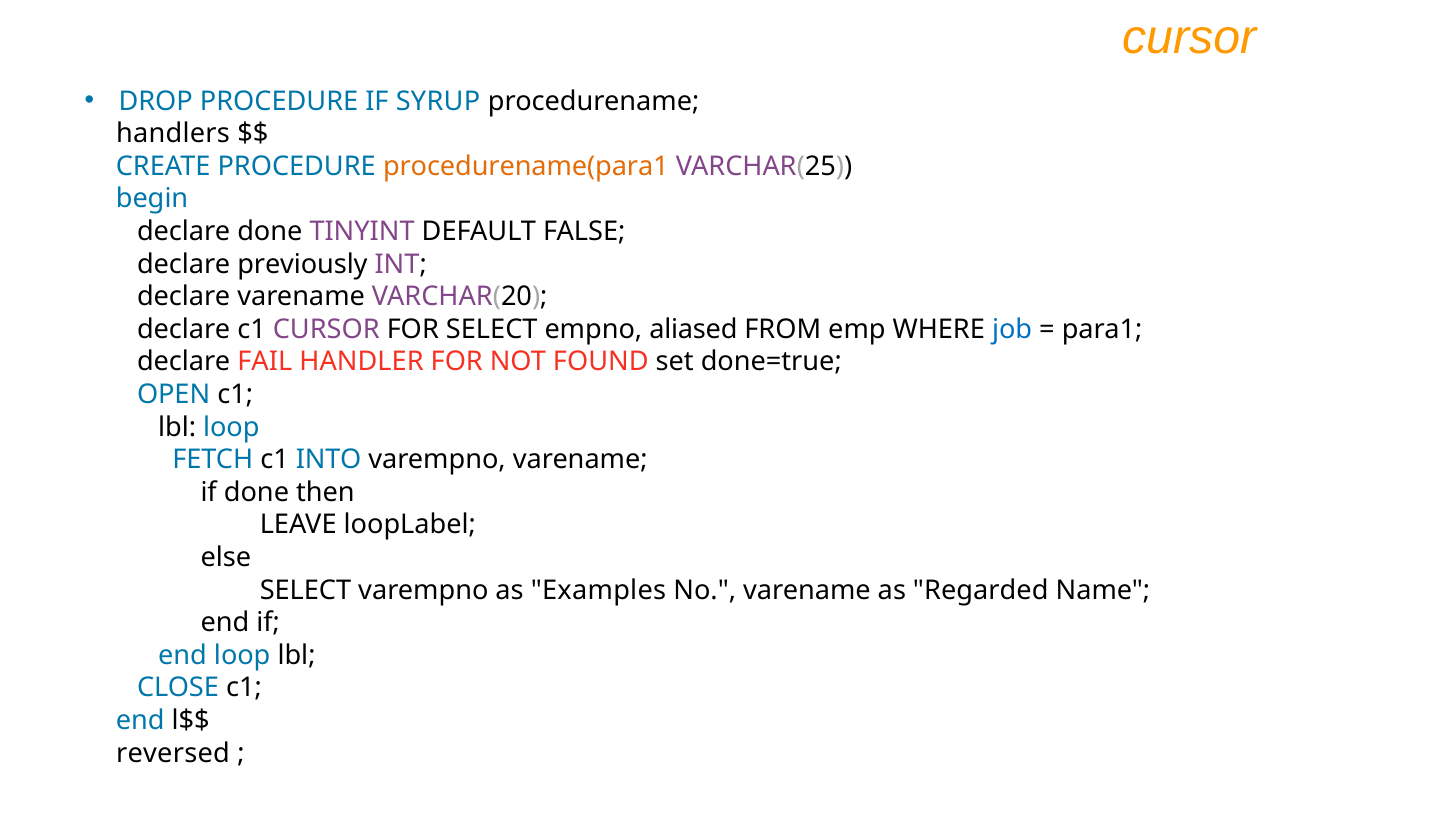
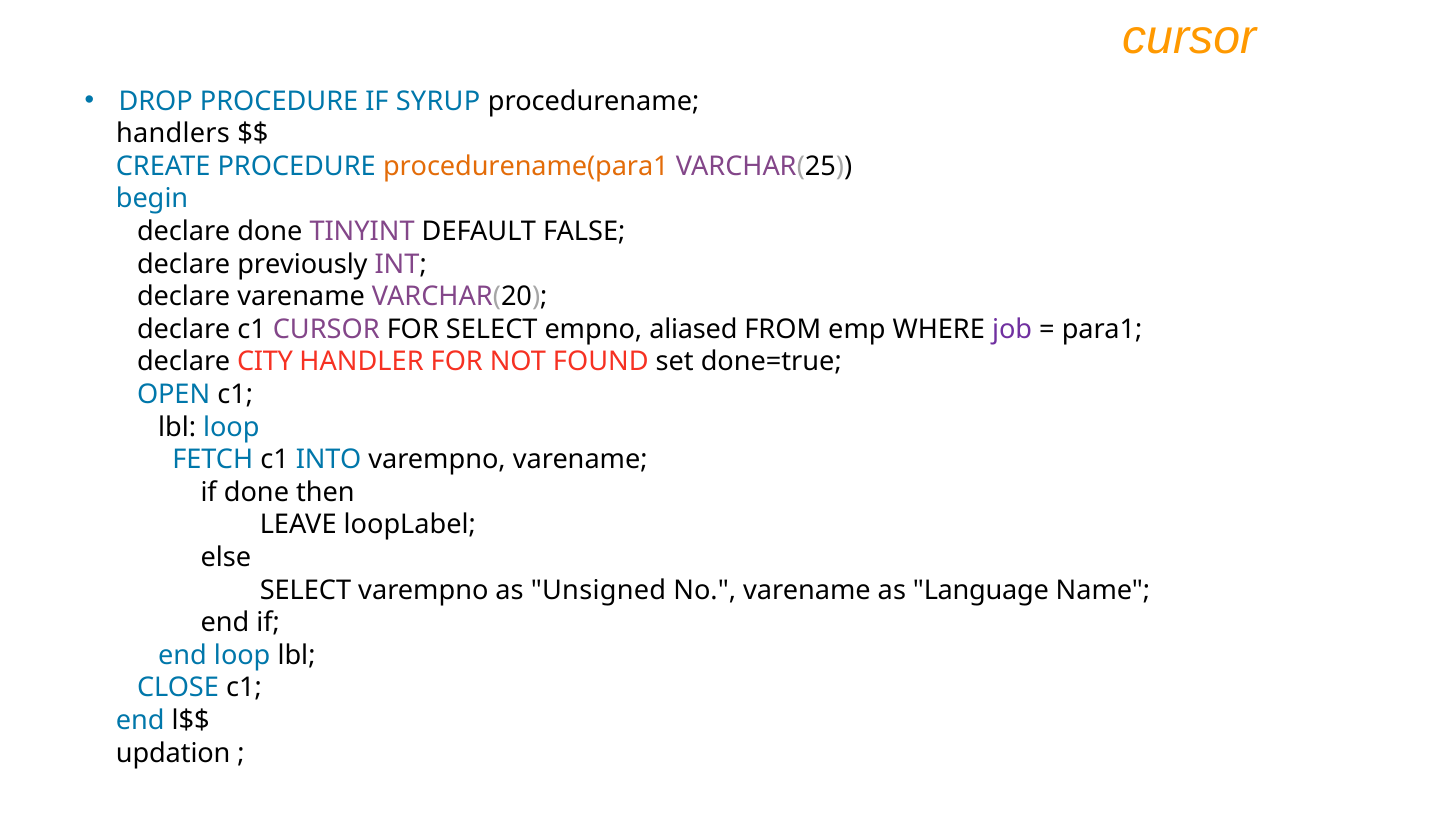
job colour: blue -> purple (1012, 329)
FAIL: FAIL -> CITY (265, 362)
Examples: Examples -> Unsigned (598, 590)
Regarded: Regarded -> Language (981, 590)
reversed: reversed -> updation (173, 753)
